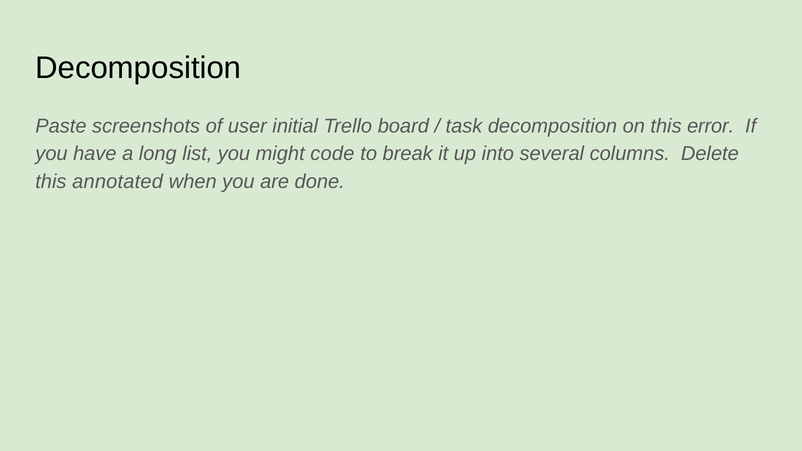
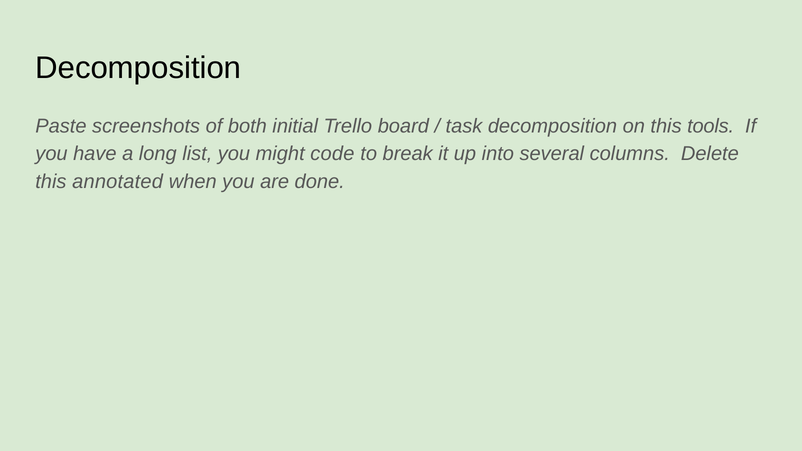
user: user -> both (247, 126)
error: error -> tools (711, 126)
